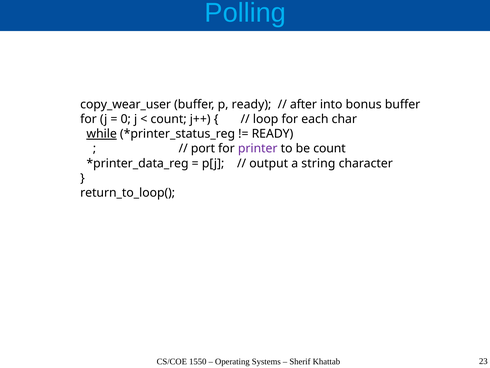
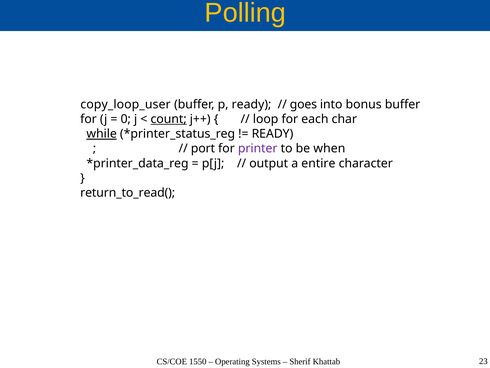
Polling colour: light blue -> yellow (245, 13)
copy_wear_user: copy_wear_user -> copy_loop_user (126, 104)
after: after -> goes (303, 104)
count underline: none -> present (169, 119)
be count: count -> when (329, 148)
string: string -> entire (318, 163)
return_to_loop(: return_to_loop( -> return_to_read( (128, 192)
